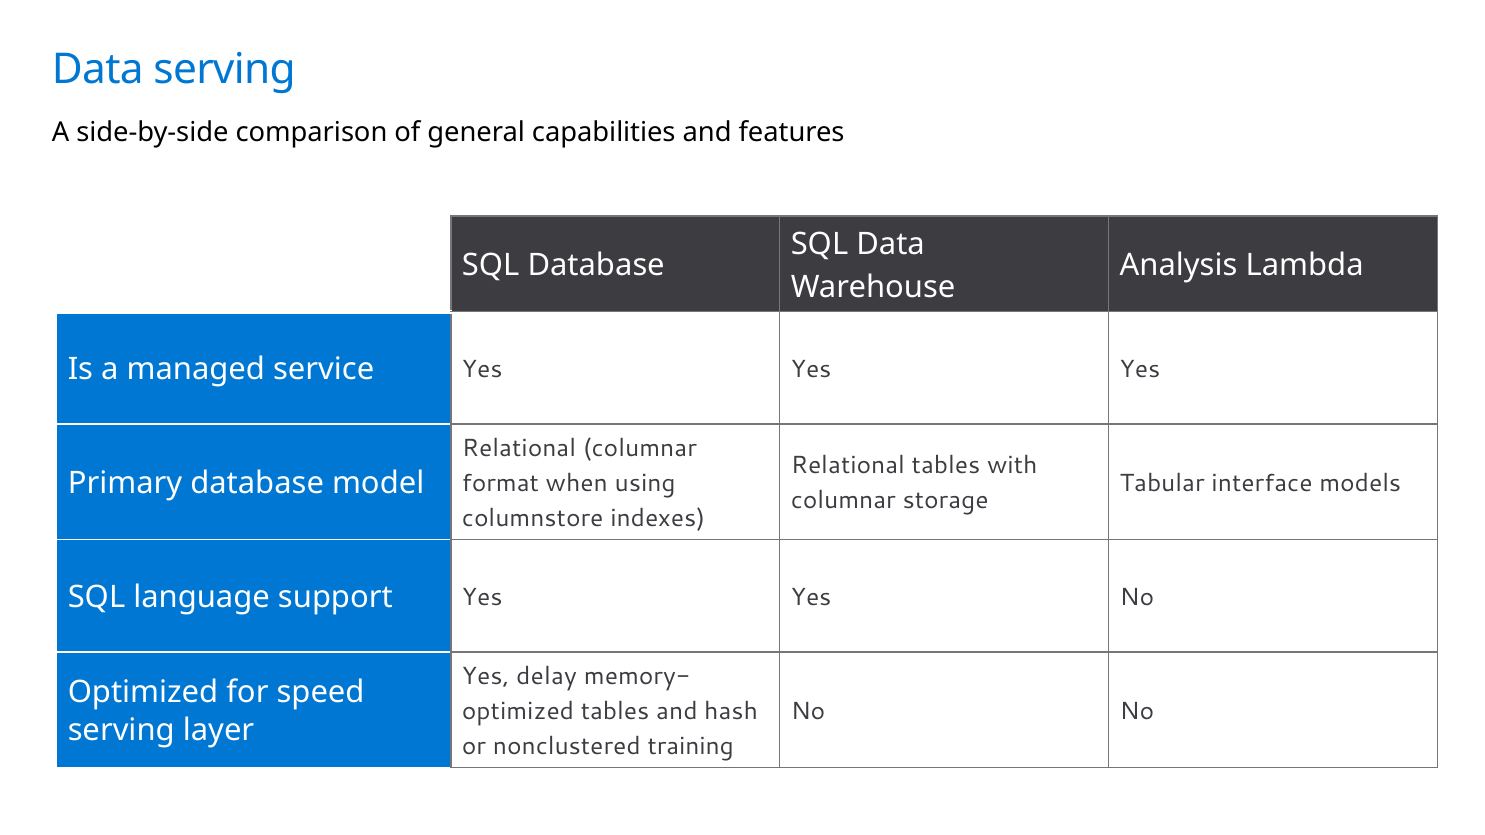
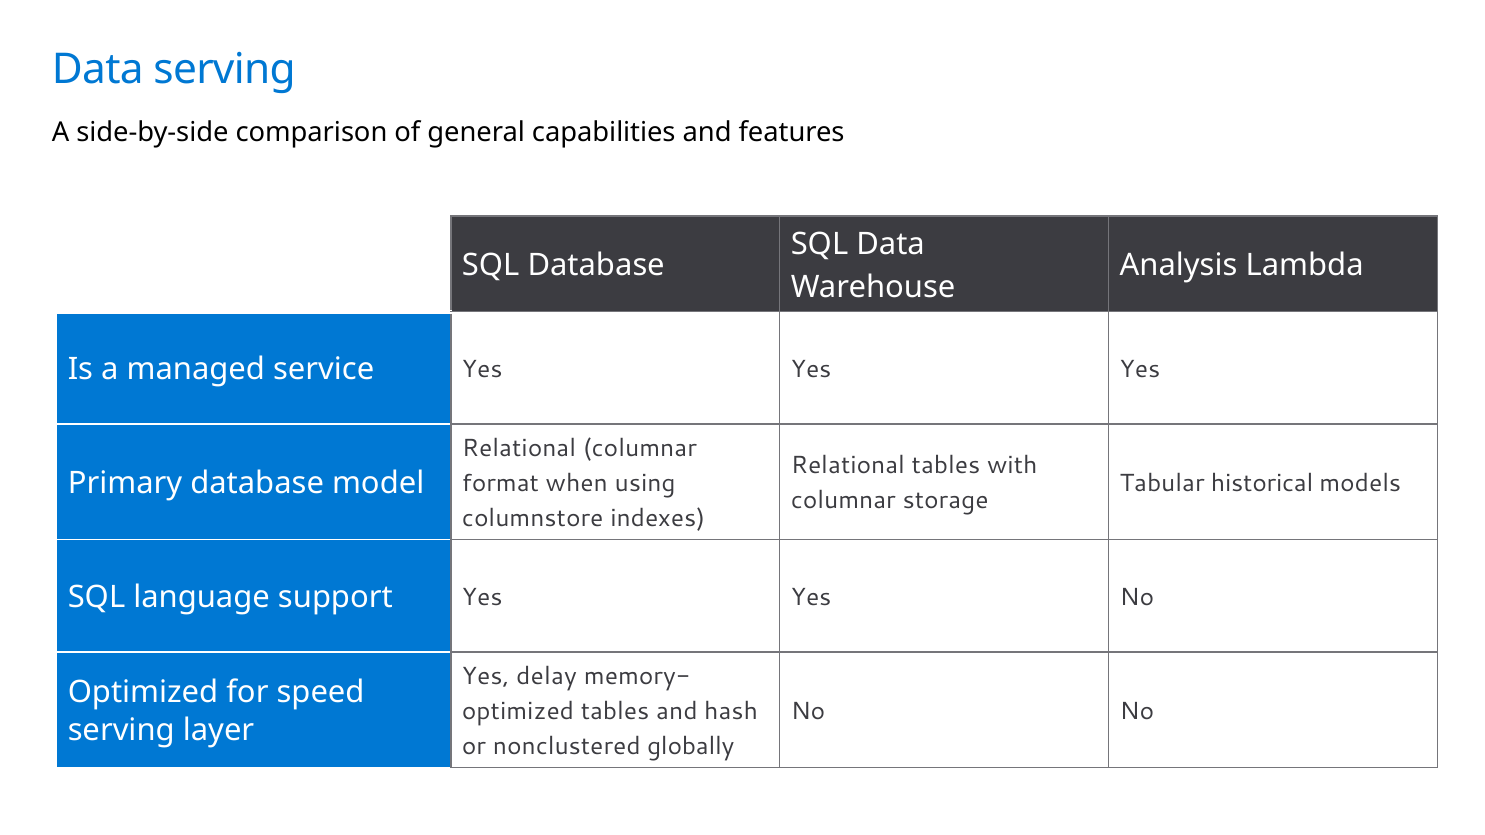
interface: interface -> historical (1262, 483)
training: training -> globally (691, 746)
